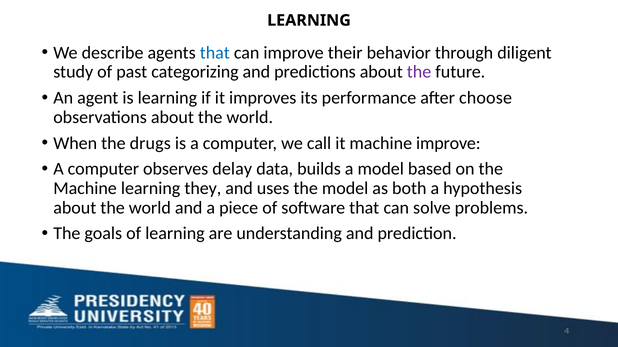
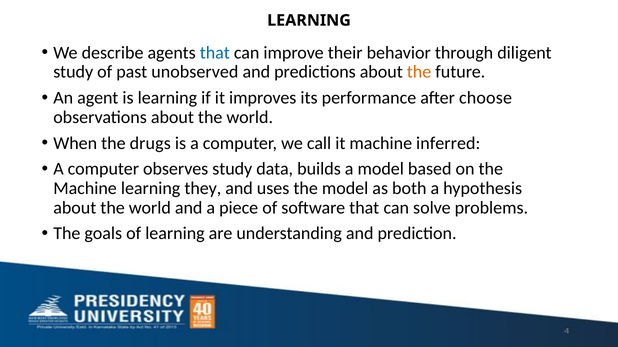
categorizing: categorizing -> unobserved (195, 72)
the colour: purple -> orange (419, 72)
machine improve: improve -> inferred (448, 143)
observes delay: delay -> study (232, 169)
